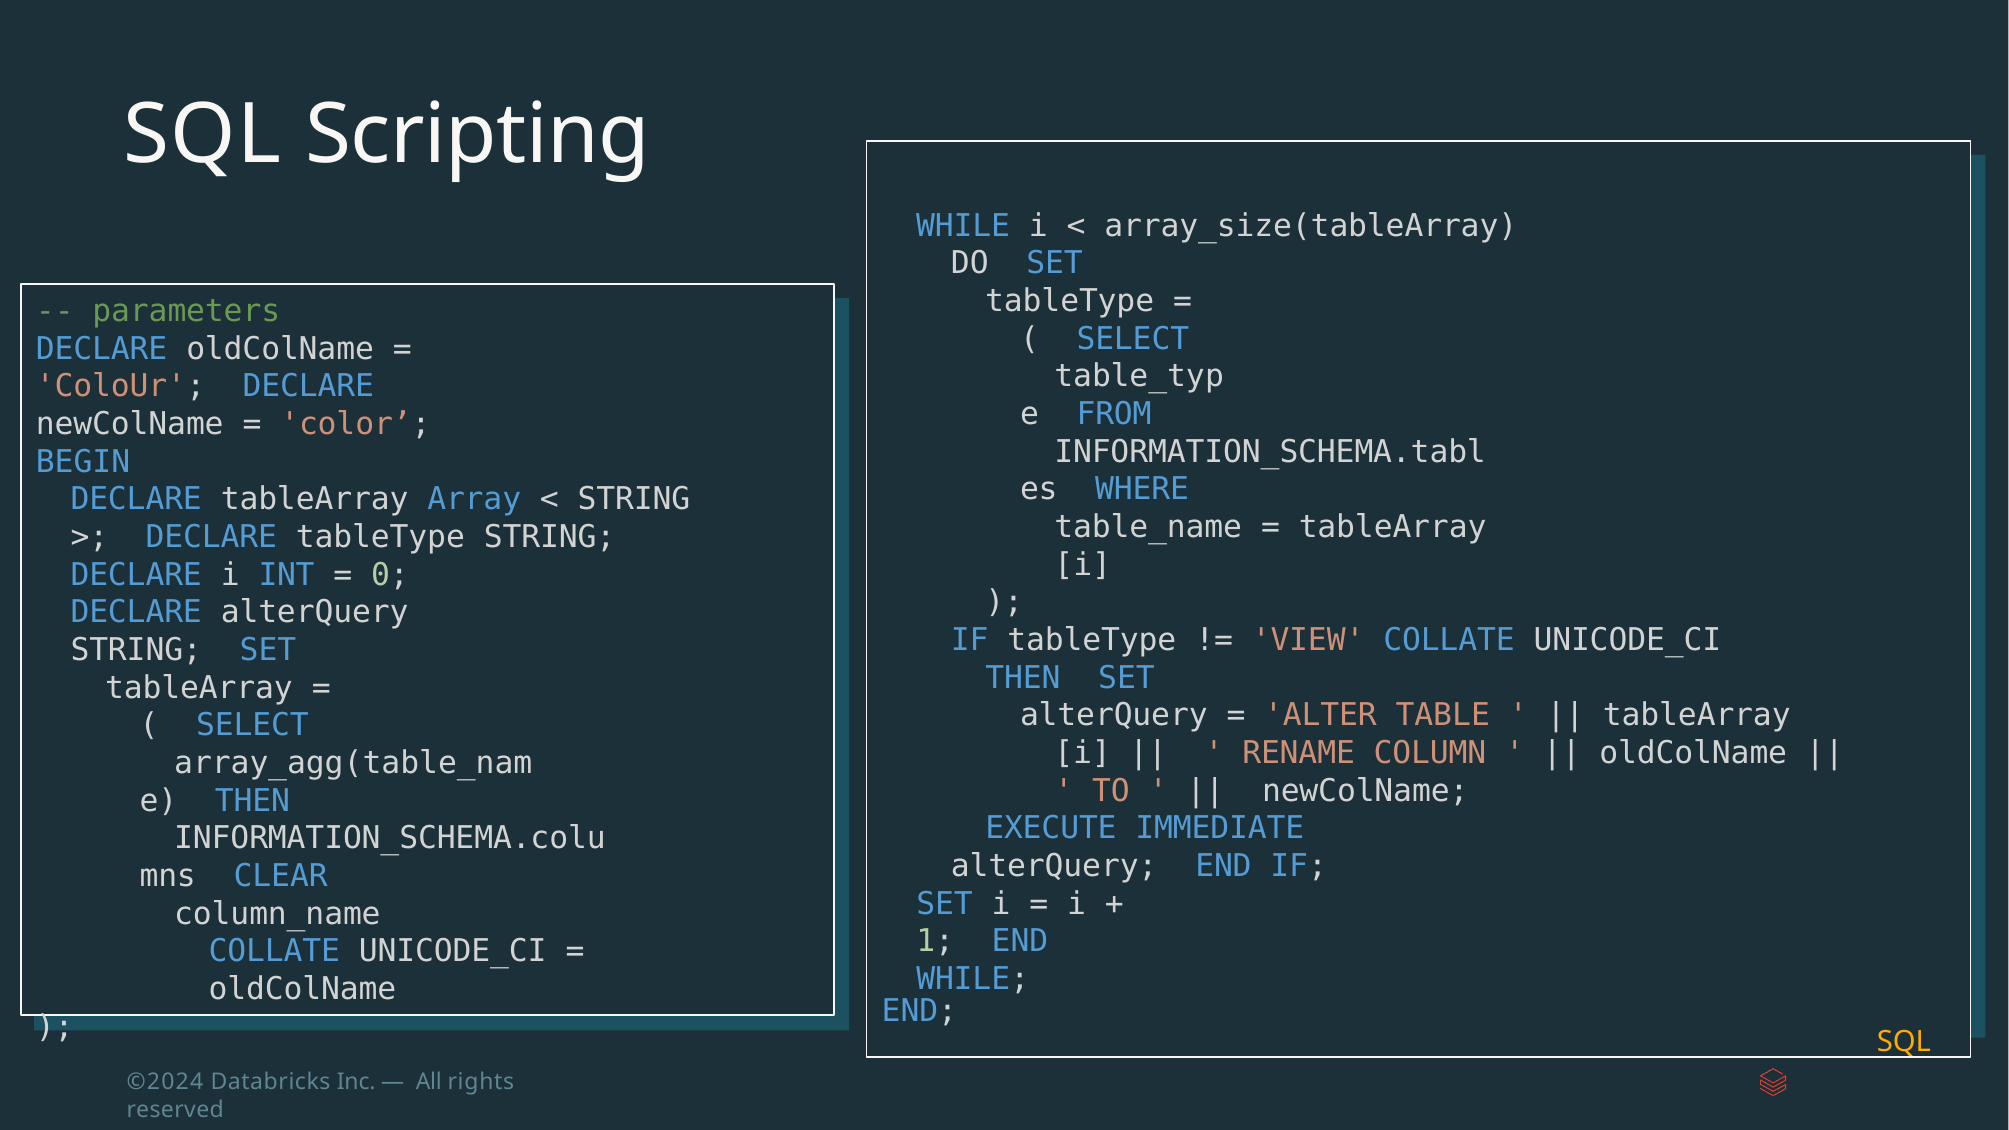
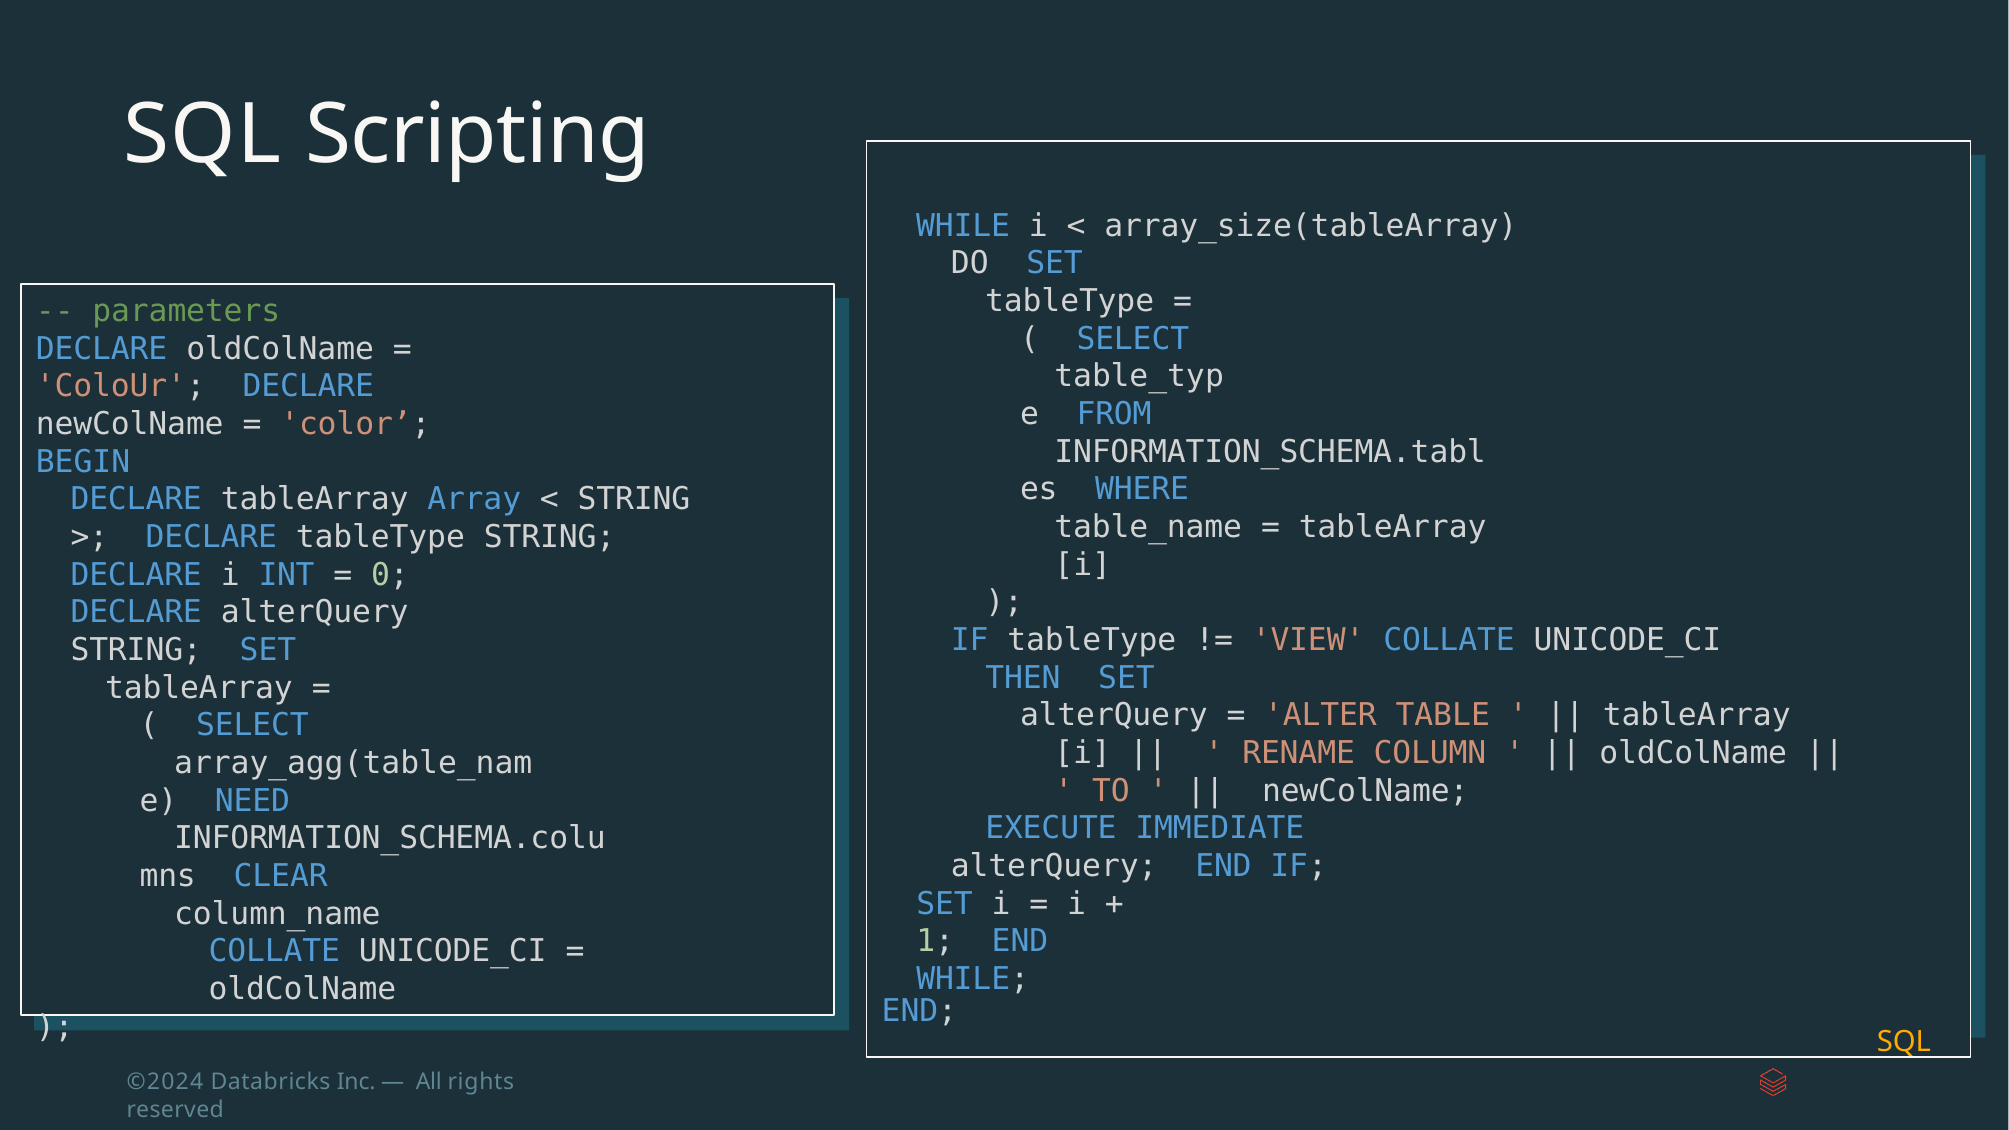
THEN: THEN -> NEED (253, 801)
